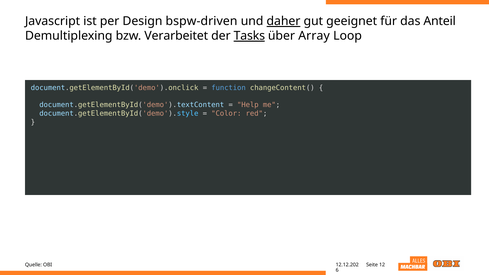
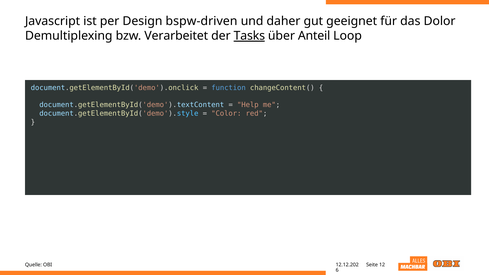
daher underline: present -> none (283, 21)
Anteil: Anteil -> Dolor (440, 21)
Array: Array -> Anteil (314, 36)
